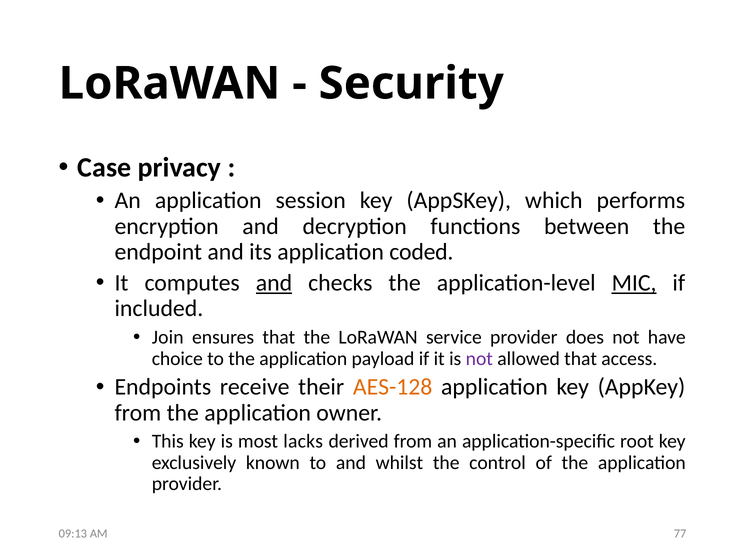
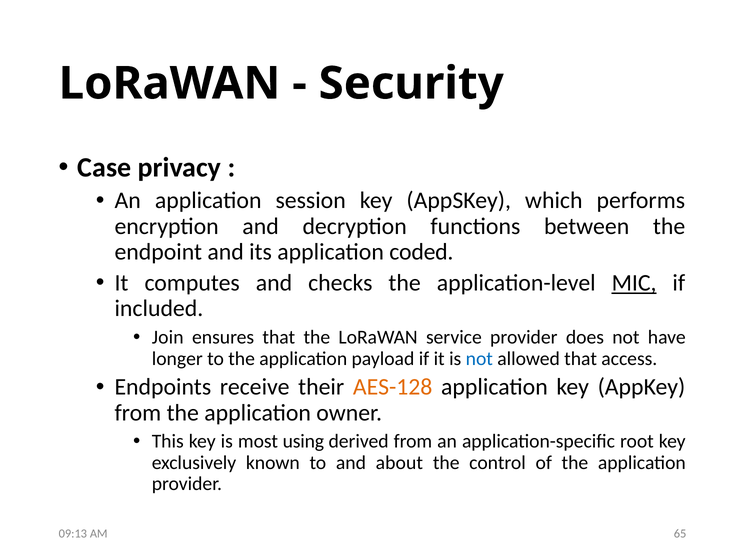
and underline: present -> none (274, 283)
choice: choice -> longer (177, 358)
not colour: purple -> blue (479, 358)
lacks: lacks -> using (303, 441)
whilst: whilst -> about (399, 463)
77: 77 -> 65 (680, 533)
